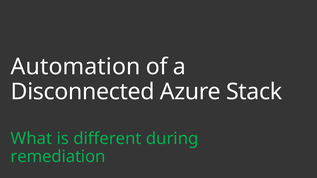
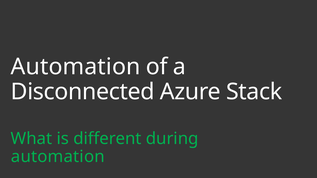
remediation: remediation -> automation (58, 157)
